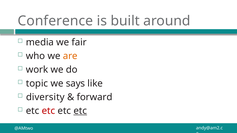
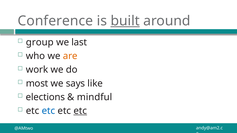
built underline: none -> present (125, 21)
media: media -> group (40, 42)
fair: fair -> last (79, 42)
topic: topic -> most (37, 84)
diversity: diversity -> elections (45, 97)
forward: forward -> mindful (95, 97)
etc colour: red -> blue (48, 111)
